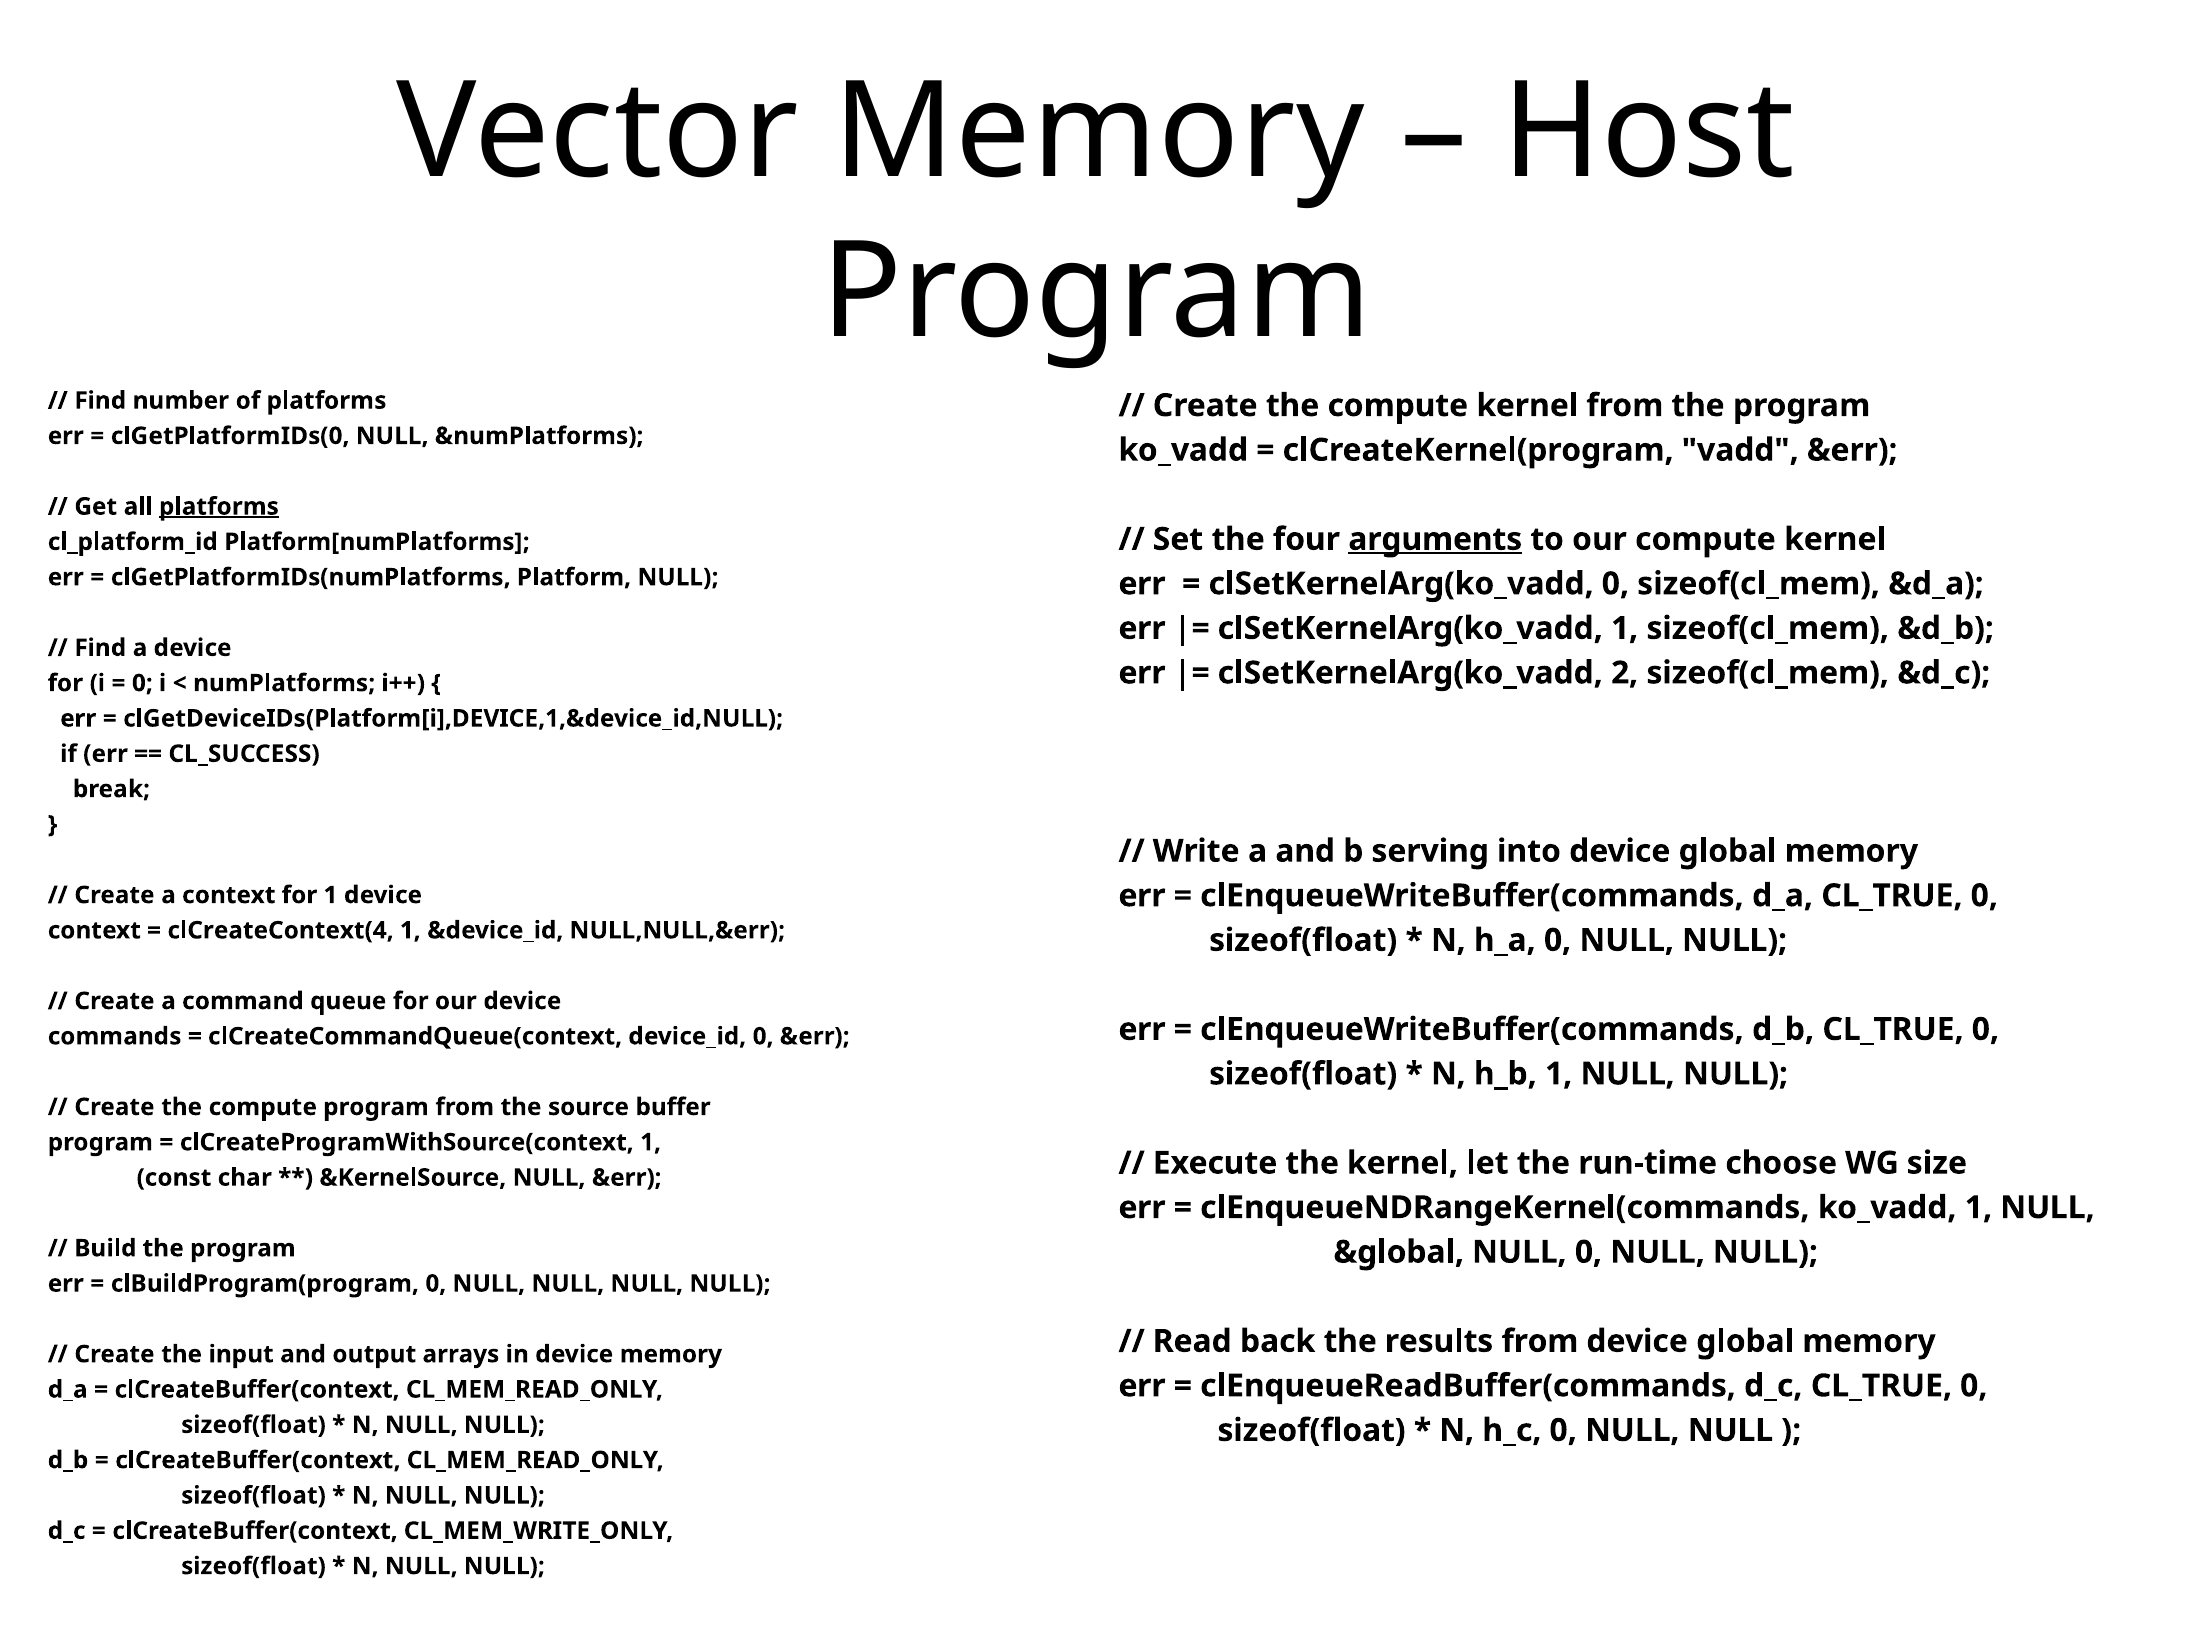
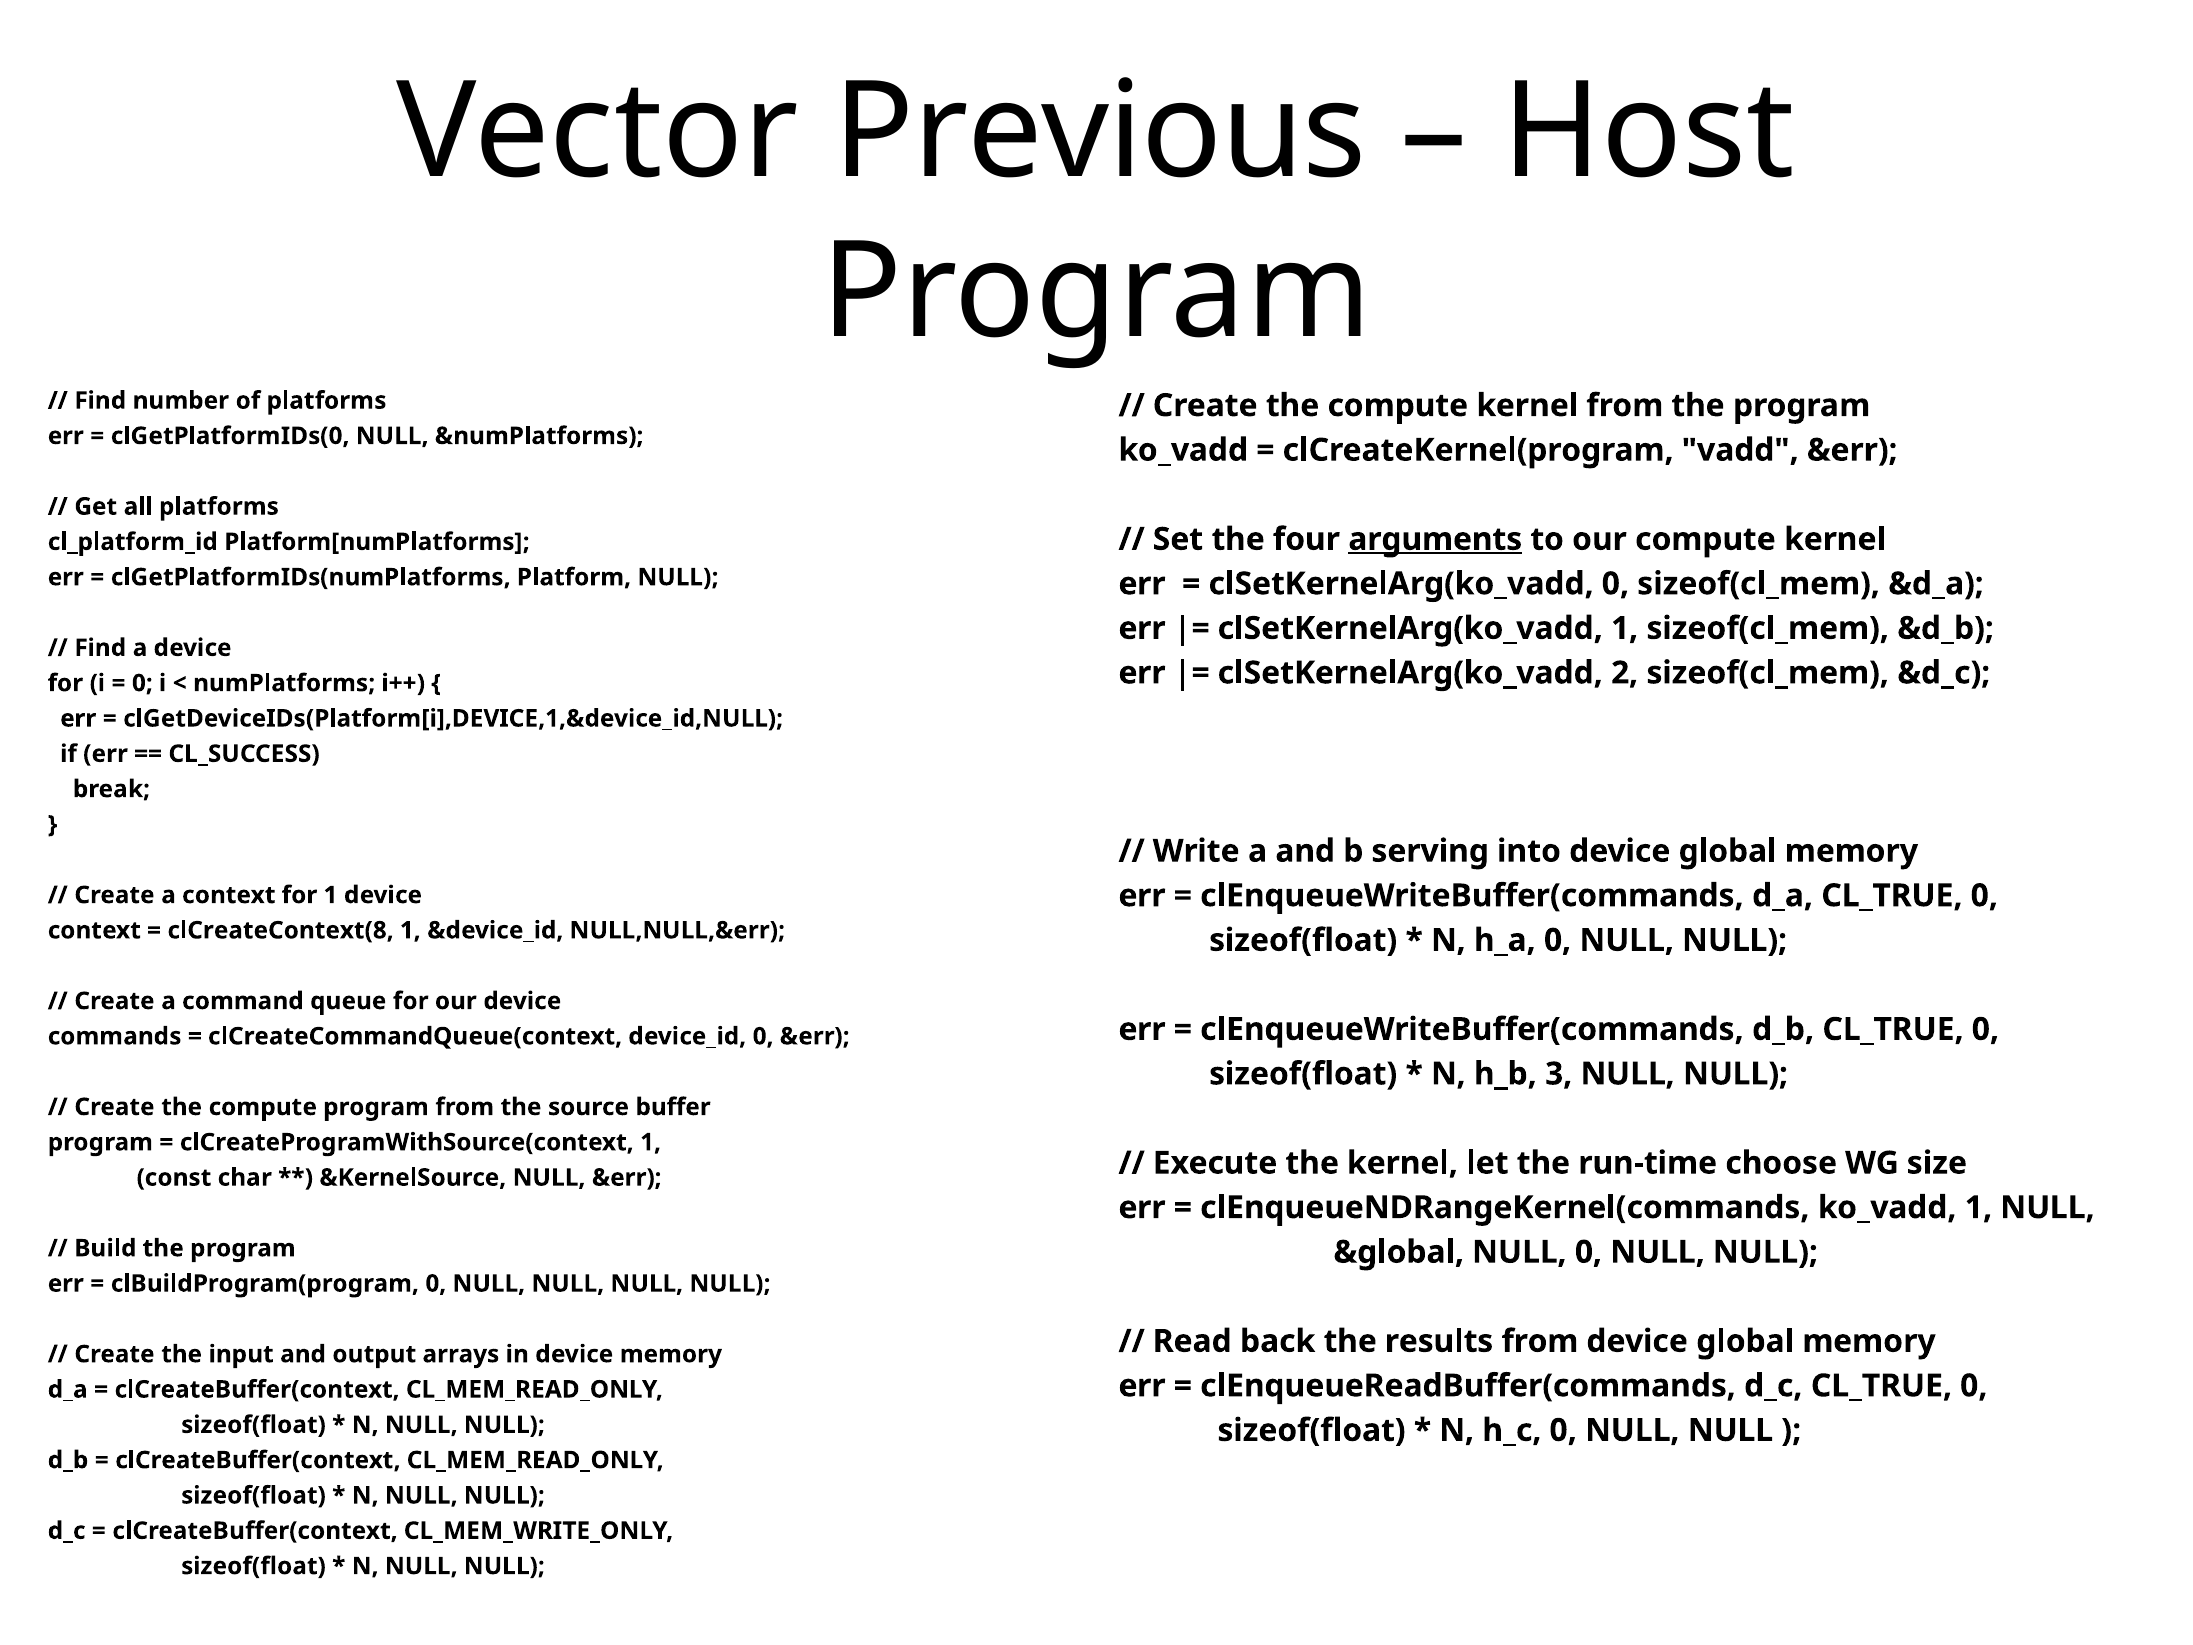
Vector Memory: Memory -> Previous (1100, 132)
platforms underline: present -> none (219, 507)
clCreateContext(4: clCreateContext(4 -> clCreateContext(8 (281, 930)
h_b 1: 1 -> 3 (1559, 1074)
